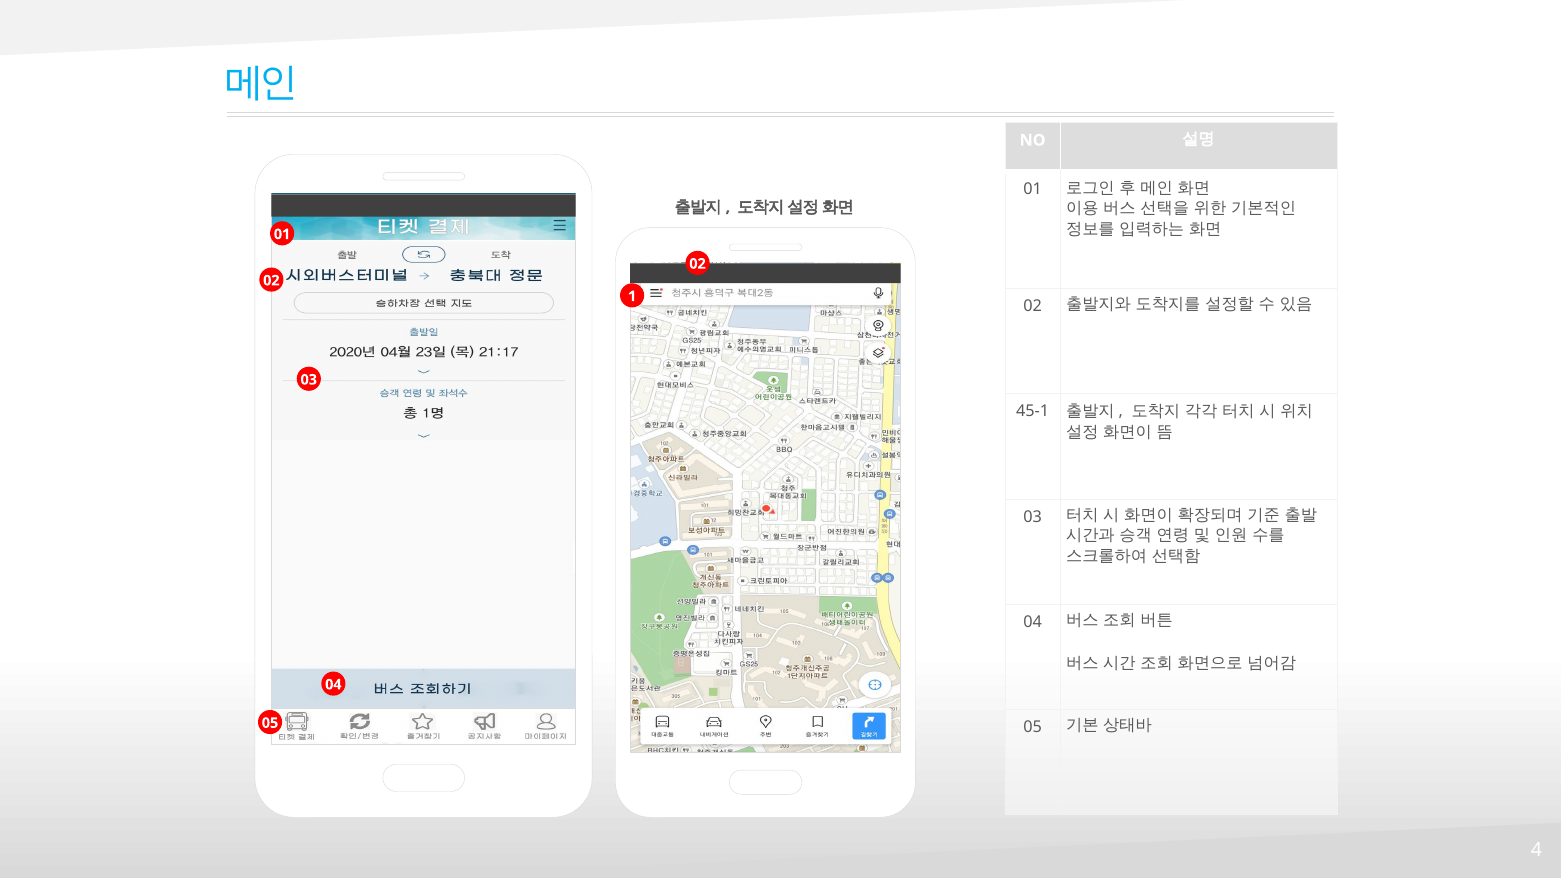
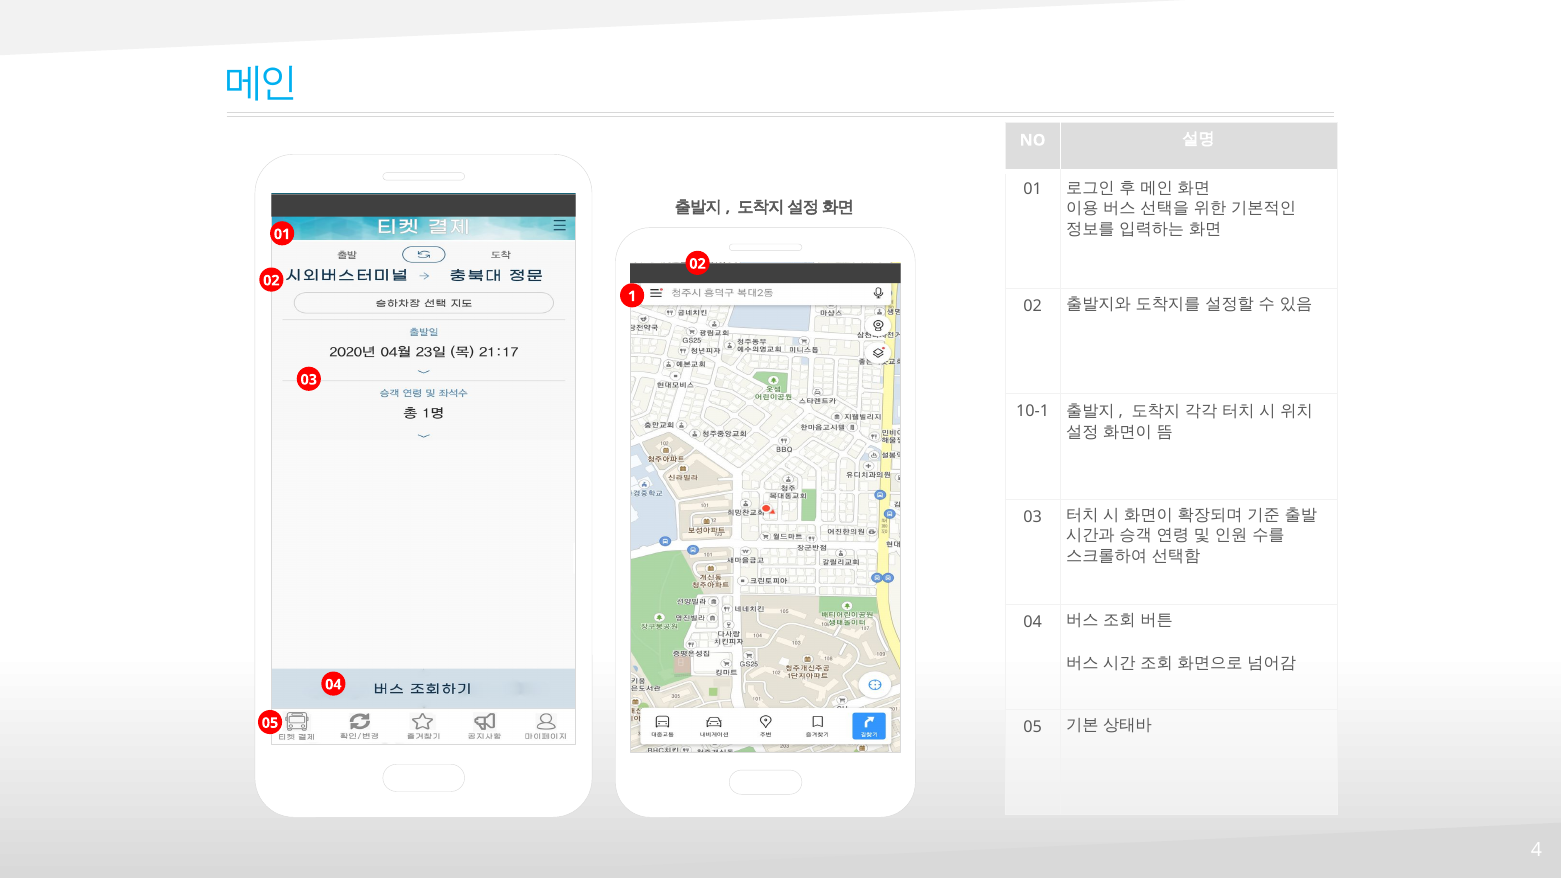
45-1: 45-1 -> 10-1 (1033, 411)
